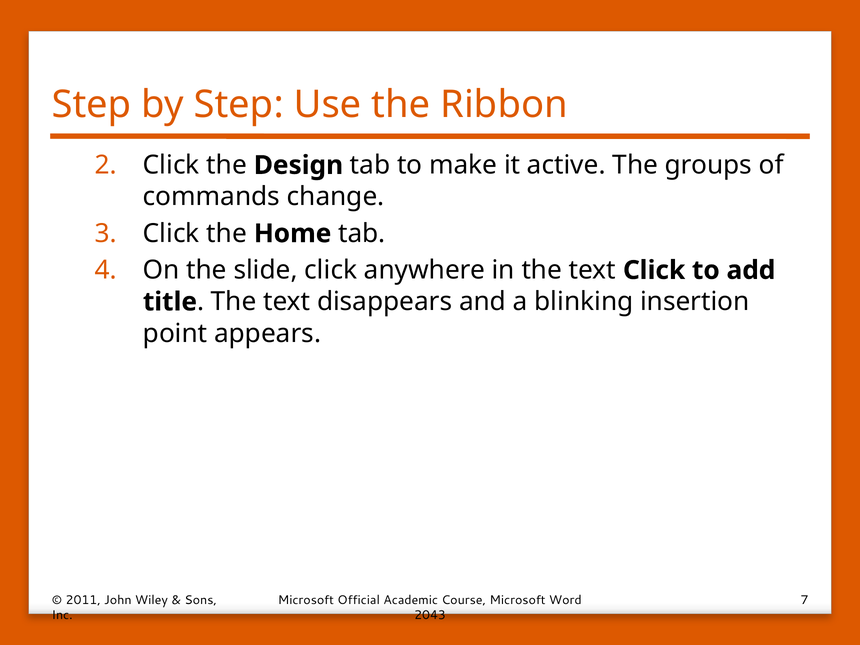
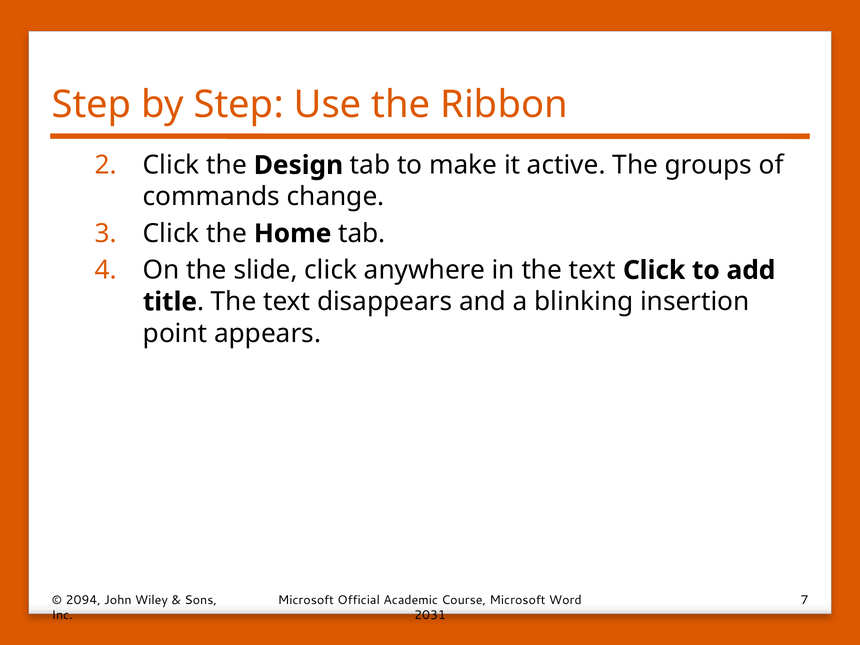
2011: 2011 -> 2094 (83, 600)
2043: 2043 -> 2031 (430, 615)
